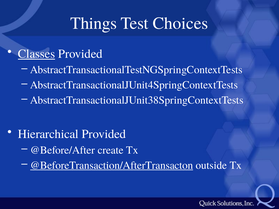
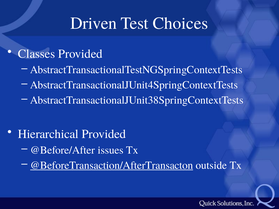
Things: Things -> Driven (94, 23)
Classes underline: present -> none (37, 54)
create: create -> issues (111, 150)
